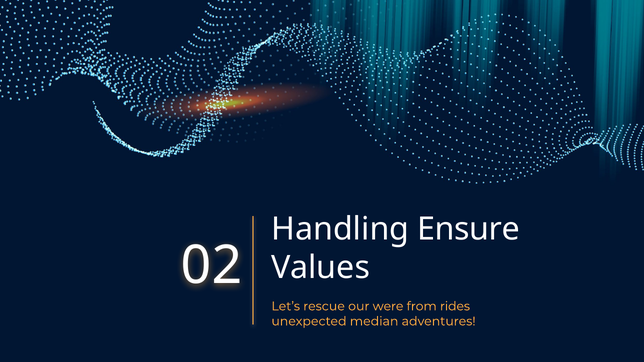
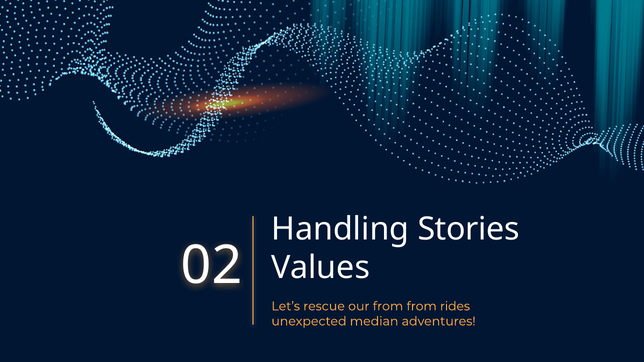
Ensure: Ensure -> Stories (469, 229)
our were: were -> from (388, 306)
